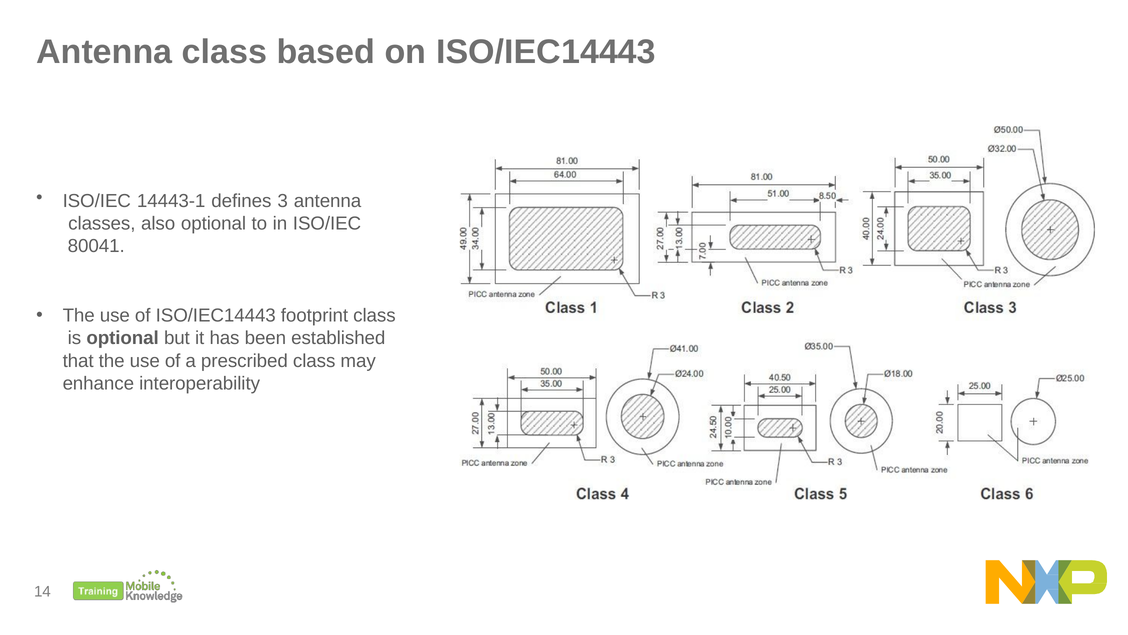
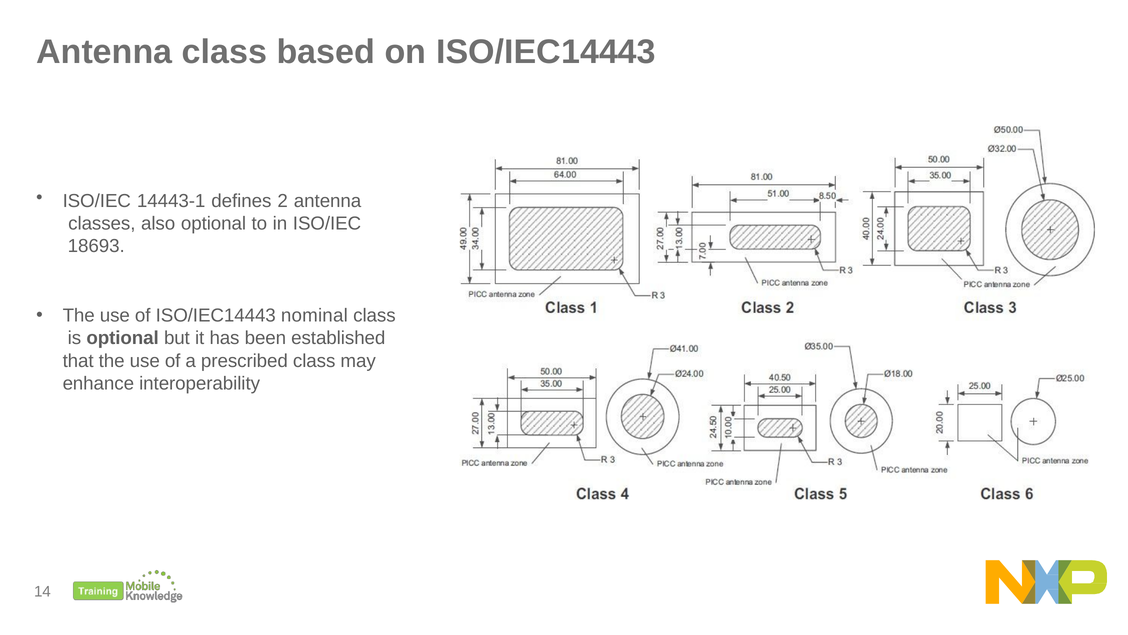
3: 3 -> 2 (283, 201)
80041: 80041 -> 18693 (96, 246)
footprint: footprint -> nominal (314, 315)
